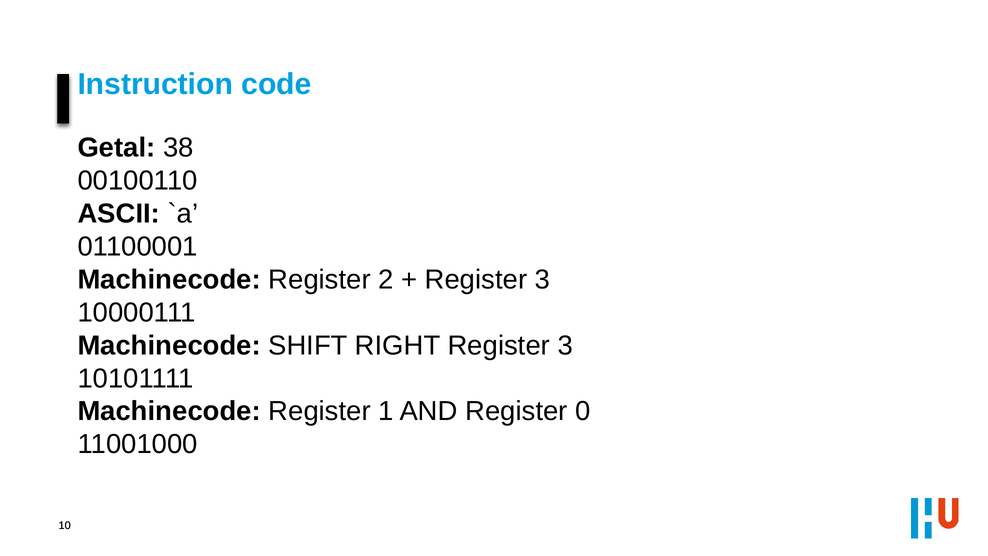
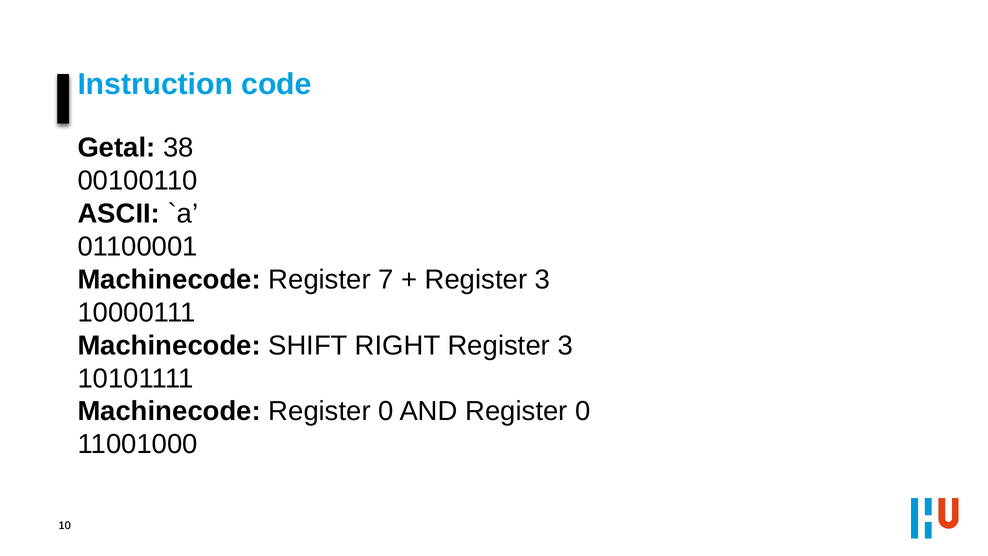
2: 2 -> 7 (386, 279)
Machinecode Register 1: 1 -> 0 (386, 411)
